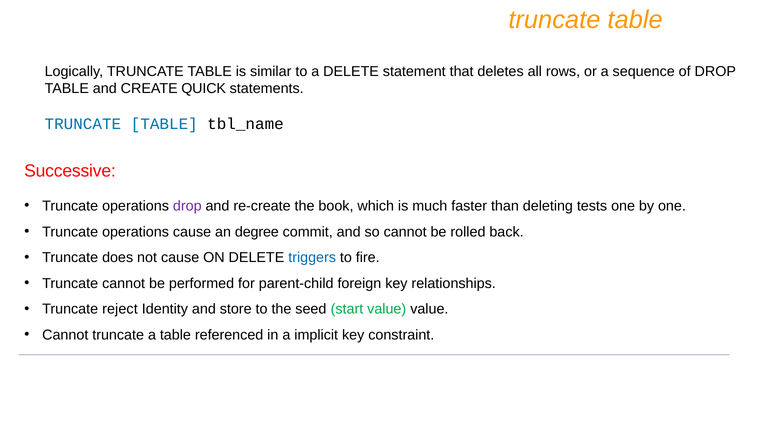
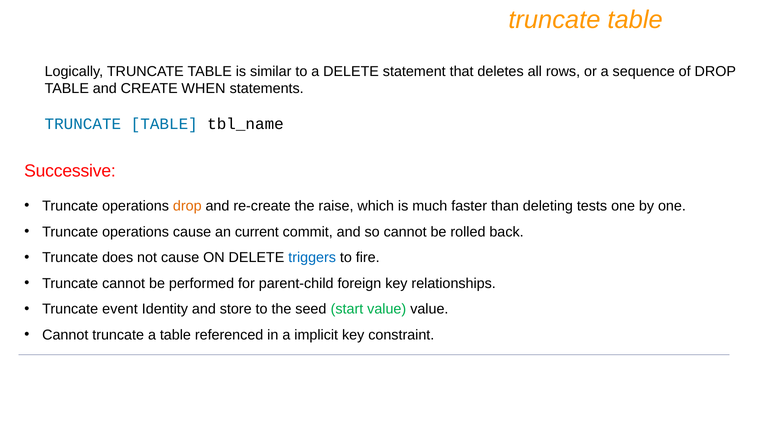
QUICK: QUICK -> WHEN (203, 89)
drop colour: purple -> orange (187, 206)
book: book -> raise (336, 206)
degree: degree -> current (257, 232)
reject: reject -> event (120, 309)
